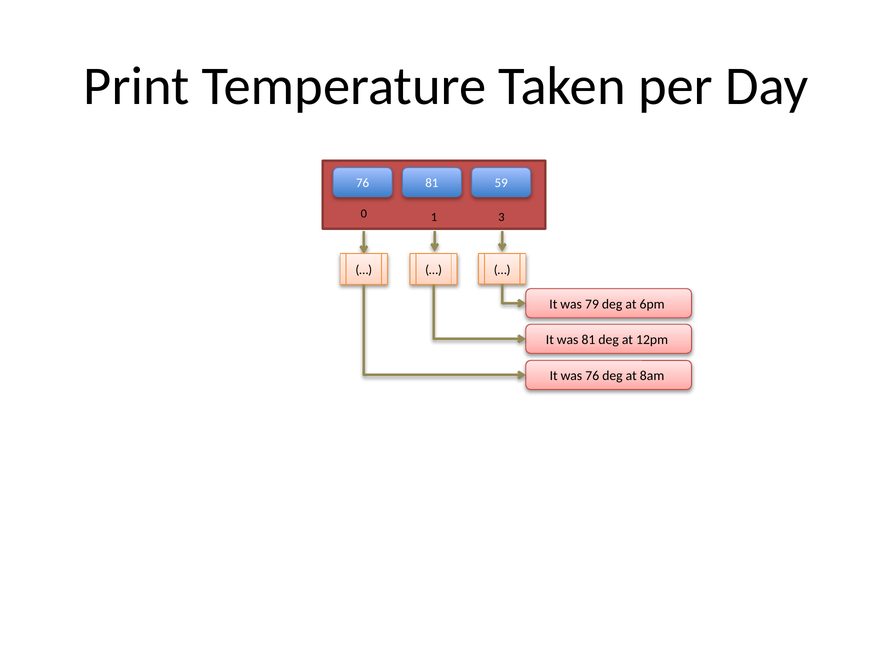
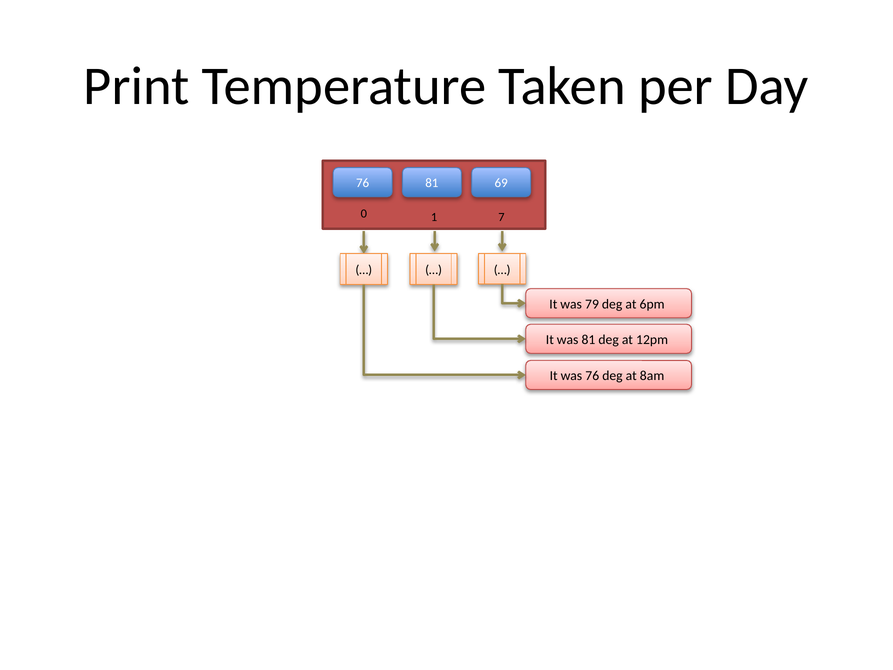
59: 59 -> 69 (501, 183)
3: 3 -> 7 (501, 217)
